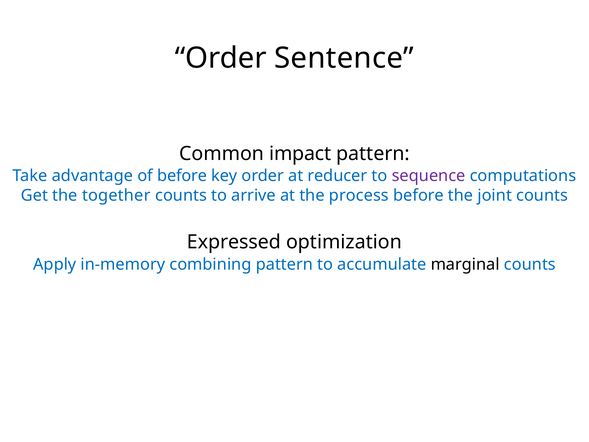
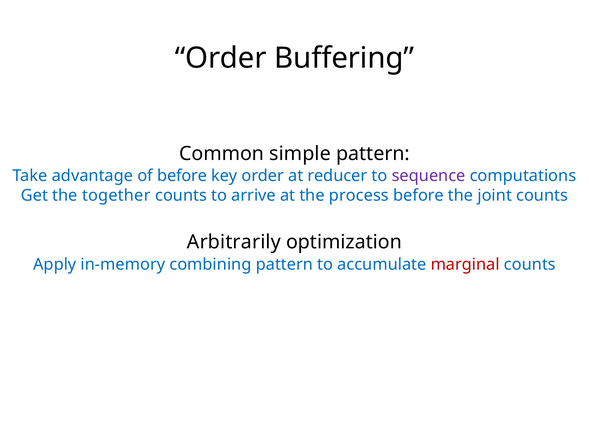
Sentence: Sentence -> Buffering (344, 58)
impact: impact -> simple (300, 153)
Expressed: Expressed -> Arbitrarily (234, 242)
marginal colour: black -> red (465, 264)
